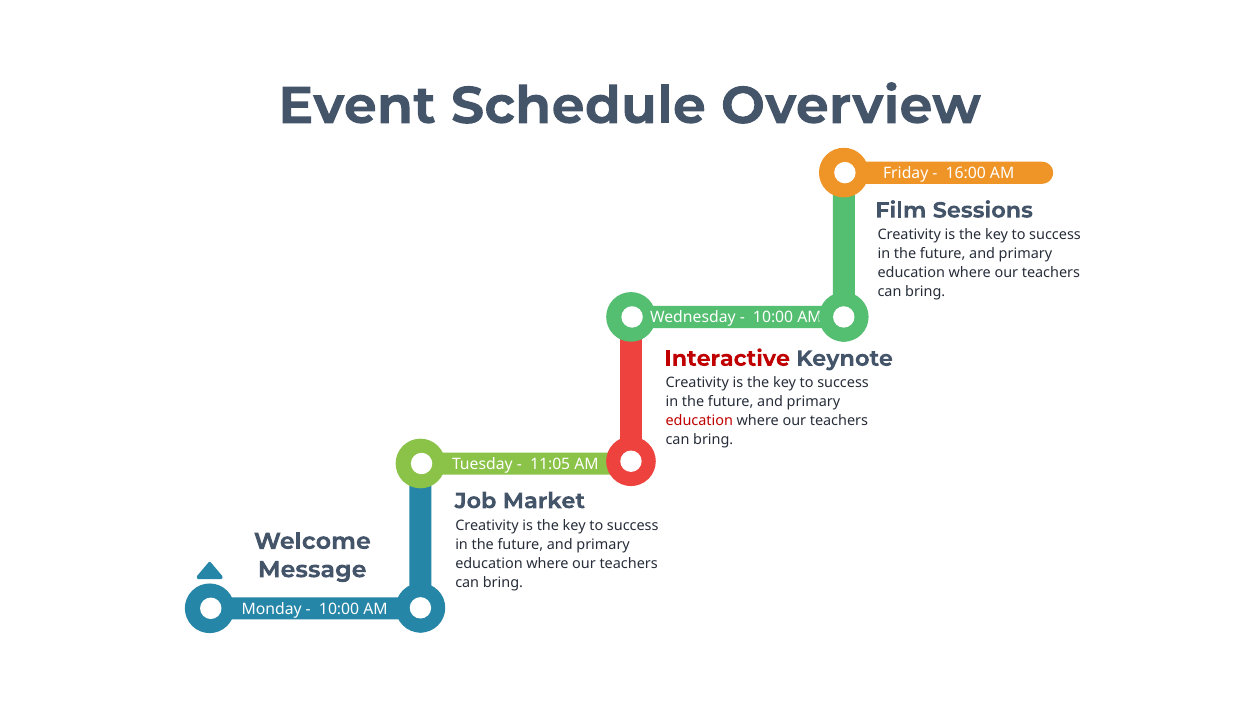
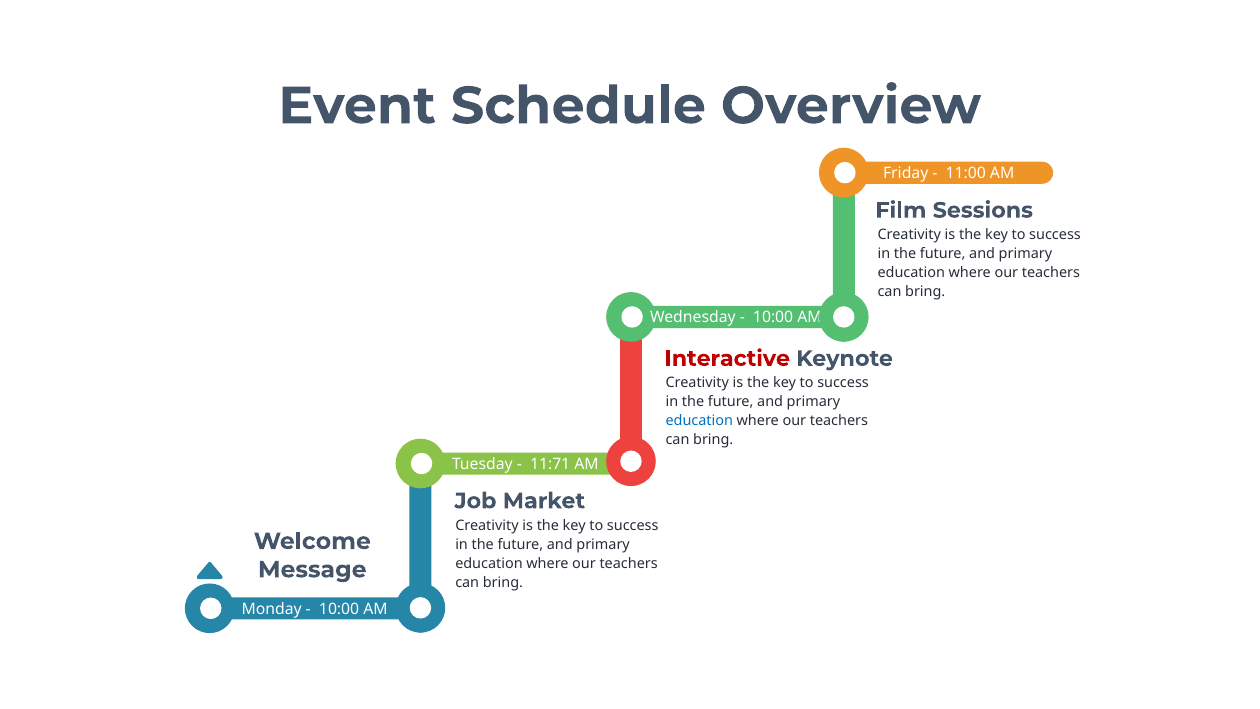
16:00: 16:00 -> 11:00 (966, 173)
education colour: red -> blue (699, 421)
11:05: 11:05 -> 11:71 (550, 464)
